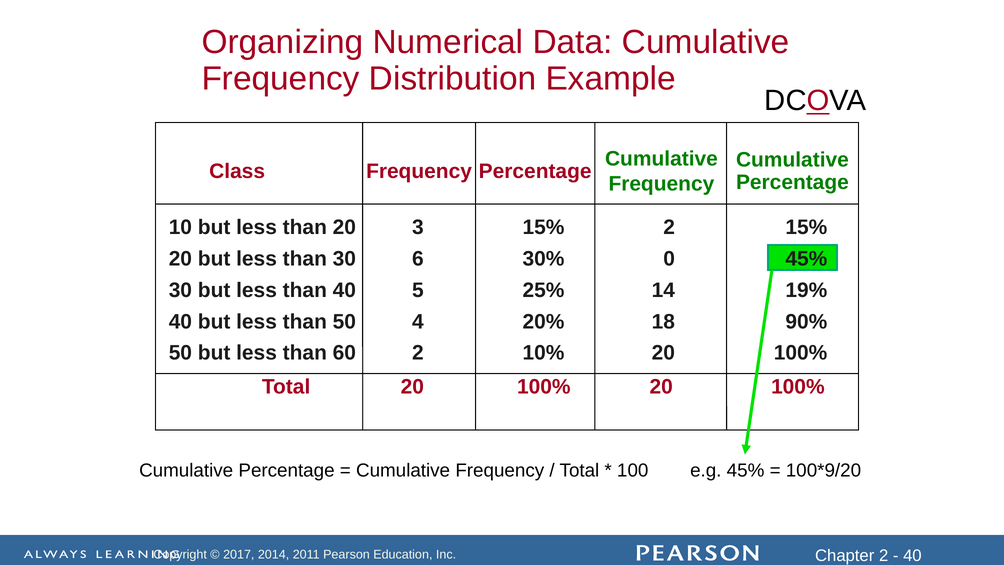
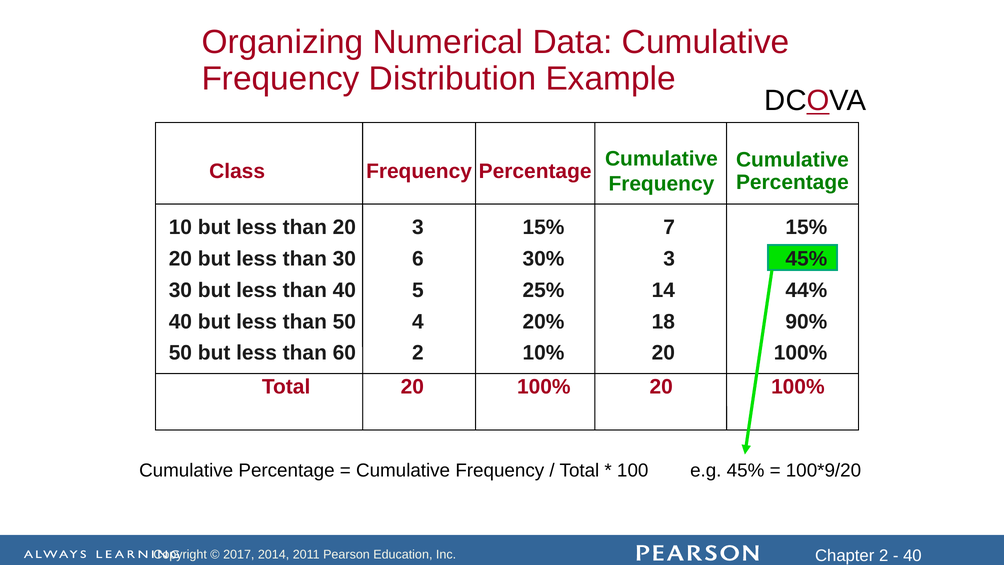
15% 2: 2 -> 7 (669, 227)
30% 0: 0 -> 3 (669, 259)
19%: 19% -> 44% (806, 290)
